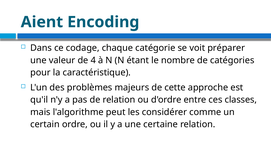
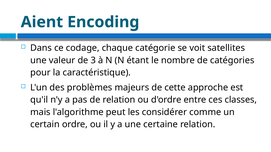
préparer: préparer -> satellites (226, 48)
4: 4 -> 3 (93, 60)
